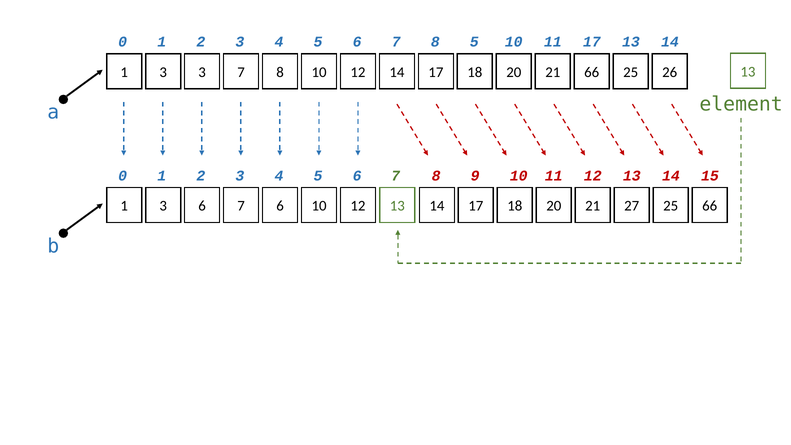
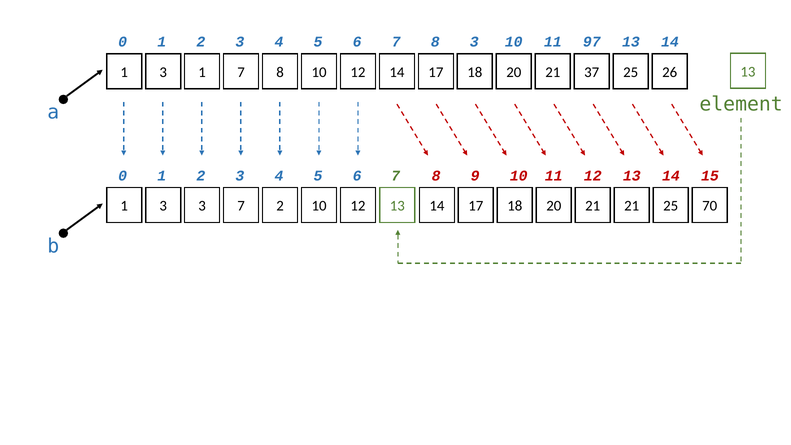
8 5: 5 -> 3 (474, 42)
11 17: 17 -> 97 (592, 42)
3 3: 3 -> 1 (202, 72)
21 66: 66 -> 37 (592, 72)
3 6: 6 -> 3 (202, 206)
7 6: 6 -> 2 (280, 206)
21 27: 27 -> 21 (632, 206)
25 66: 66 -> 70 (710, 206)
